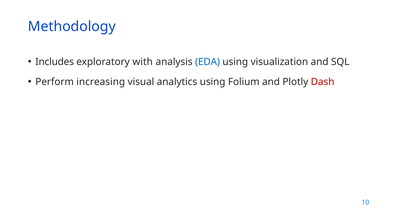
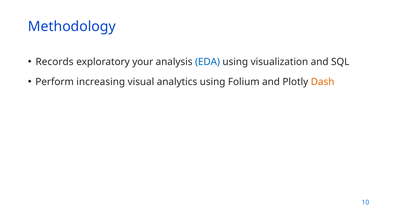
Includes: Includes -> Records (55, 62)
with: with -> your (143, 62)
Dash colour: red -> orange (323, 82)
